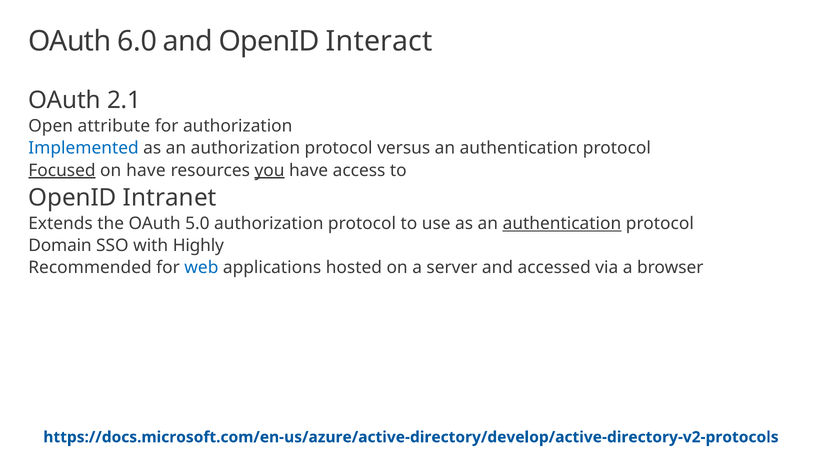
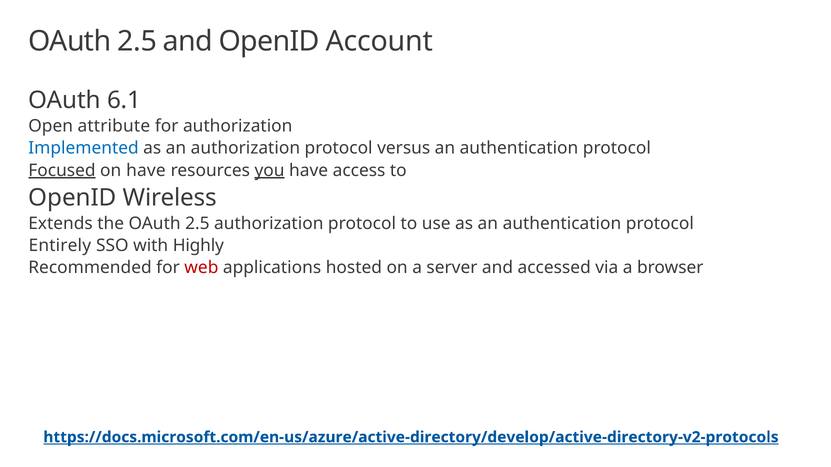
6.0: 6.0 -> 2.5 (137, 41)
Interact: Interact -> Account (379, 41)
2.1: 2.1 -> 6.1 (124, 100)
Intranet: Intranet -> Wireless (170, 198)
the OAuth 5.0: 5.0 -> 2.5 (197, 224)
authentication underline: present -> none (562, 224)
Domain: Domain -> Entirely (60, 246)
web colour: blue -> red (201, 268)
https://docs.microsoft.com/en-us/azure/active-directory/develop/active-directory-v2-protocols underline: none -> present (411, 438)
